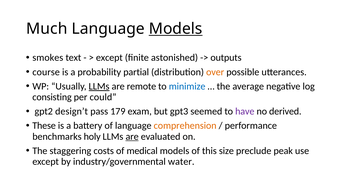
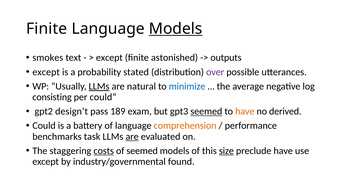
Much: Much -> Finite (47, 29)
course: course -> except (46, 72)
partial: partial -> stated (136, 72)
over colour: orange -> purple (215, 72)
remote: remote -> natural (141, 86)
179: 179 -> 189 (118, 111)
seemed underline: none -> present (206, 111)
have colour: purple -> orange (245, 111)
These: These -> Could (44, 126)
holy: holy -> task (92, 136)
costs underline: none -> present (104, 151)
of medical: medical -> seemed (142, 151)
size underline: none -> present (226, 151)
preclude peak: peak -> have (283, 151)
water: water -> found (181, 161)
